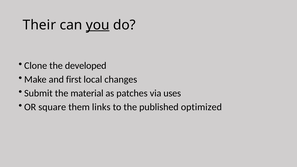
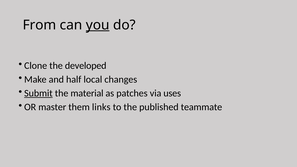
Their: Their -> From (39, 25)
first: first -> half (74, 79)
Submit underline: none -> present (38, 93)
square: square -> master (52, 107)
optimized: optimized -> teammate (201, 107)
